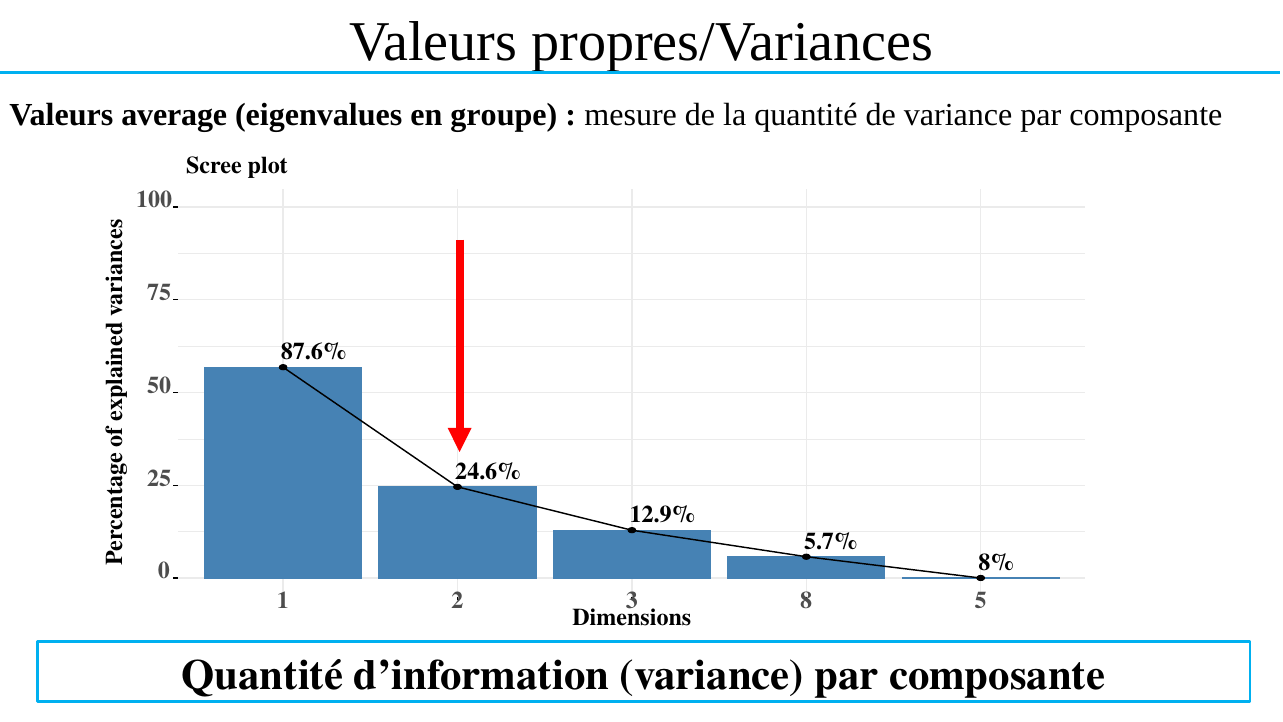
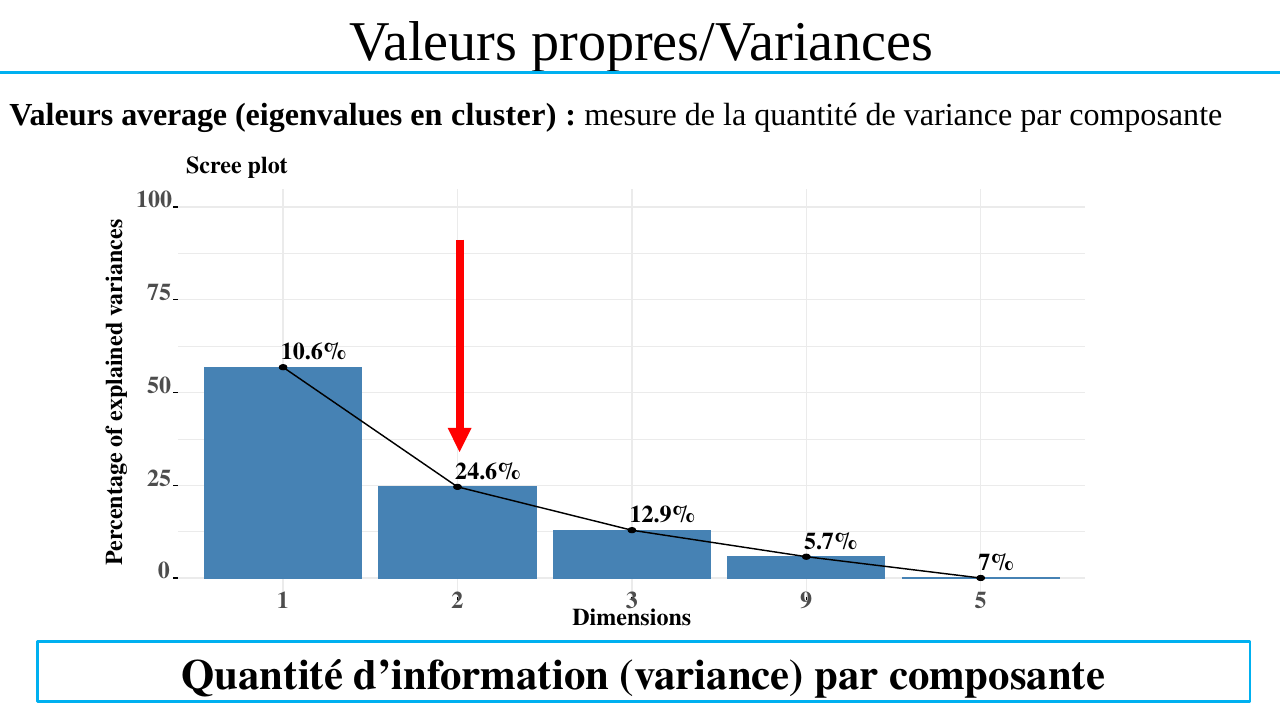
groupe: groupe -> cluster (504, 115)
87.6%: 87.6% -> 10.6% (314, 352)
8%: 8% -> 7% (996, 563)
8: 8 -> 9 (806, 600)
